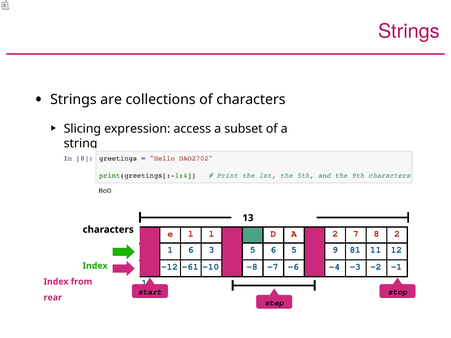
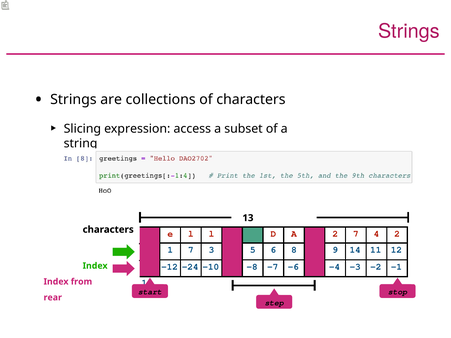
7 8: 8 -> 4 (376, 234)
1 6: 6 -> 7 (191, 250)
6 5: 5 -> 8 (294, 250)
81: 81 -> 14 (355, 250)
-61: -61 -> -24 (190, 267)
